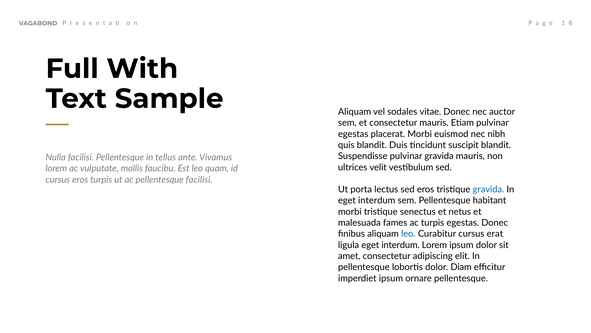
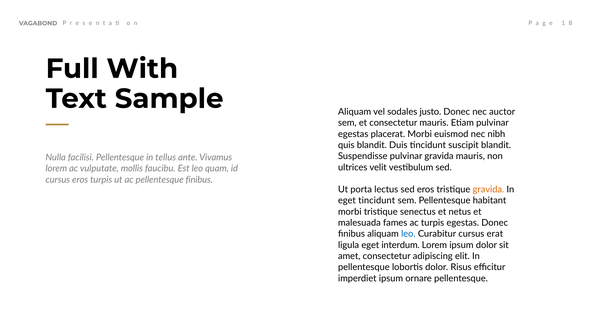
vitae: vitae -> justo (430, 112)
pellentesque facilisi: facilisi -> finibus (199, 179)
gravida colour: blue -> orange (488, 189)
interdum: interdum -> tincidunt (377, 200)
Diam: Diam -> Risus (461, 267)
